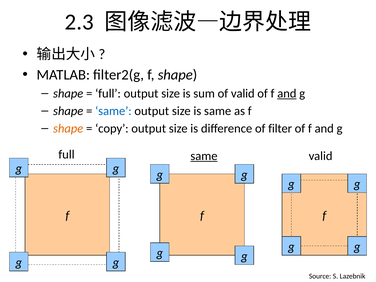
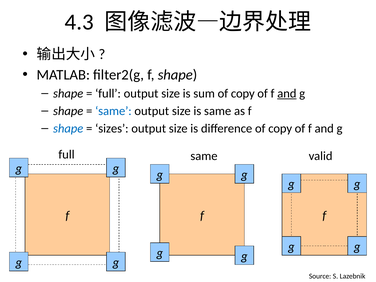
2.3: 2.3 -> 4.3 (79, 22)
sum of valid: valid -> copy (243, 93)
shape colour: orange -> blue (68, 128)
copy: copy -> sizes (112, 128)
difference of filter: filter -> copy (280, 128)
same underline: present -> none (204, 156)
